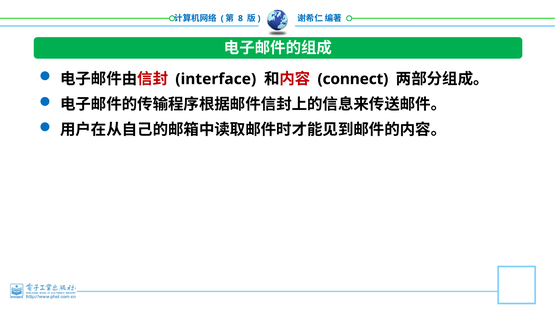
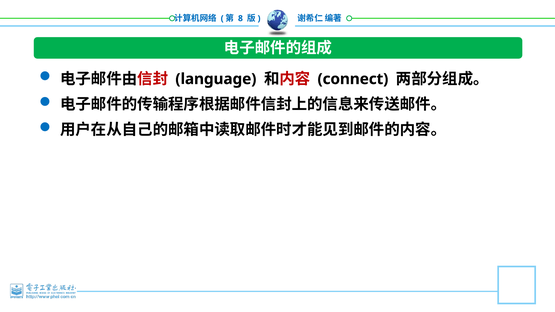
interface: interface -> language (216, 79)
